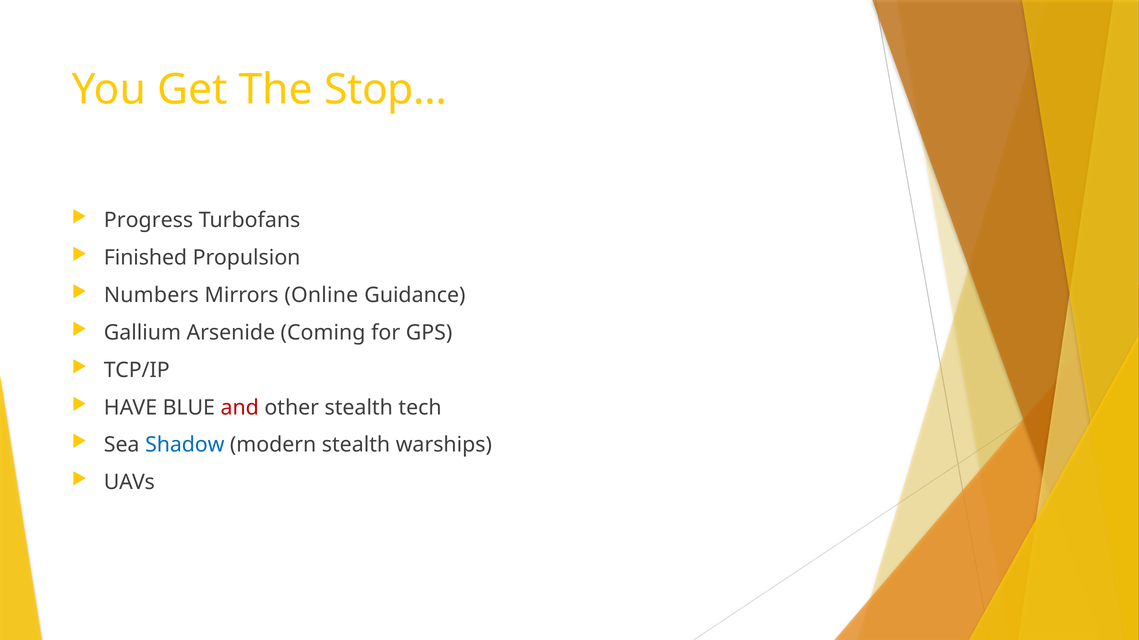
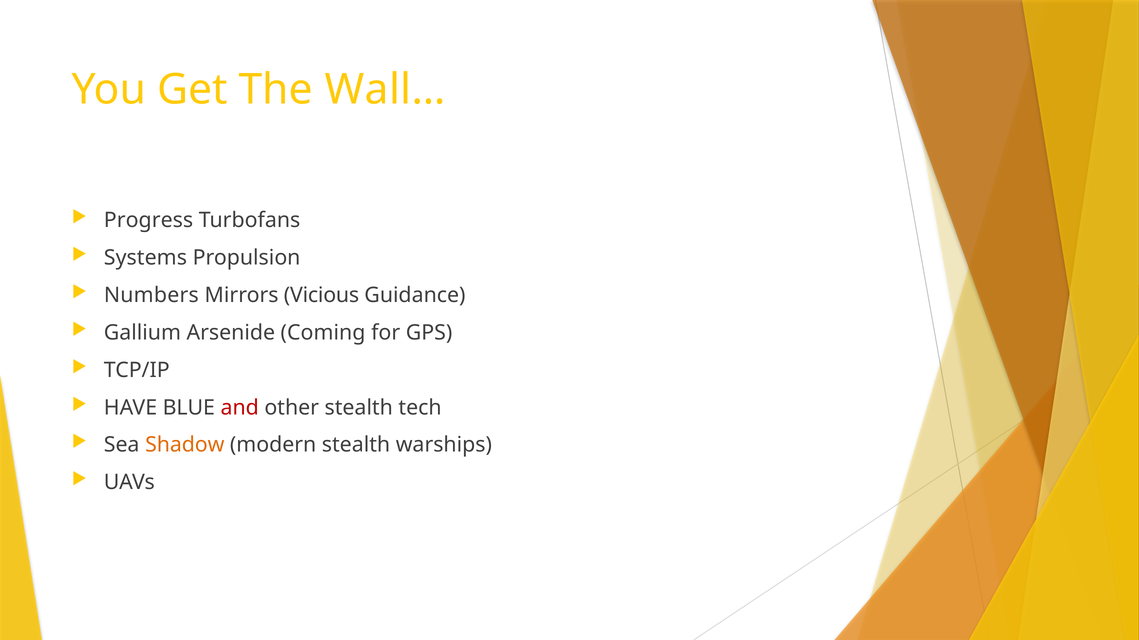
Stop…: Stop… -> Wall… (385, 90)
Finished: Finished -> Systems (145, 258)
Online: Online -> Vicious (322, 295)
Shadow colour: blue -> orange (185, 445)
